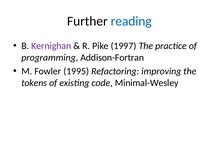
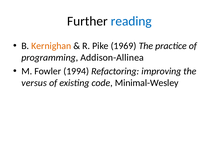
Kernighan colour: purple -> orange (51, 46)
1997: 1997 -> 1969 (123, 46)
Addison-Fortran: Addison-Fortran -> Addison-Allinea (112, 58)
1995: 1995 -> 1994 (76, 71)
tokens: tokens -> versus (34, 83)
